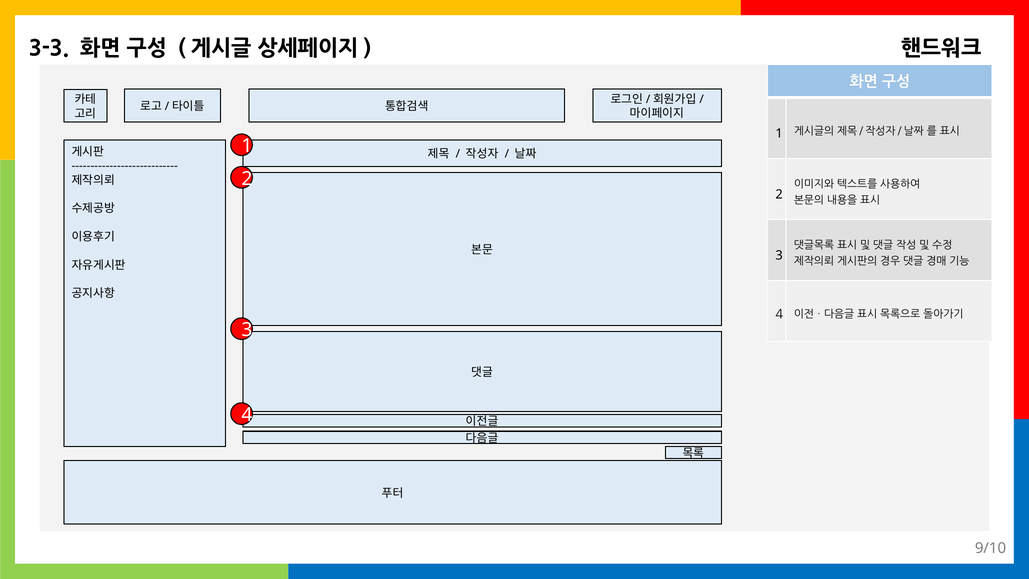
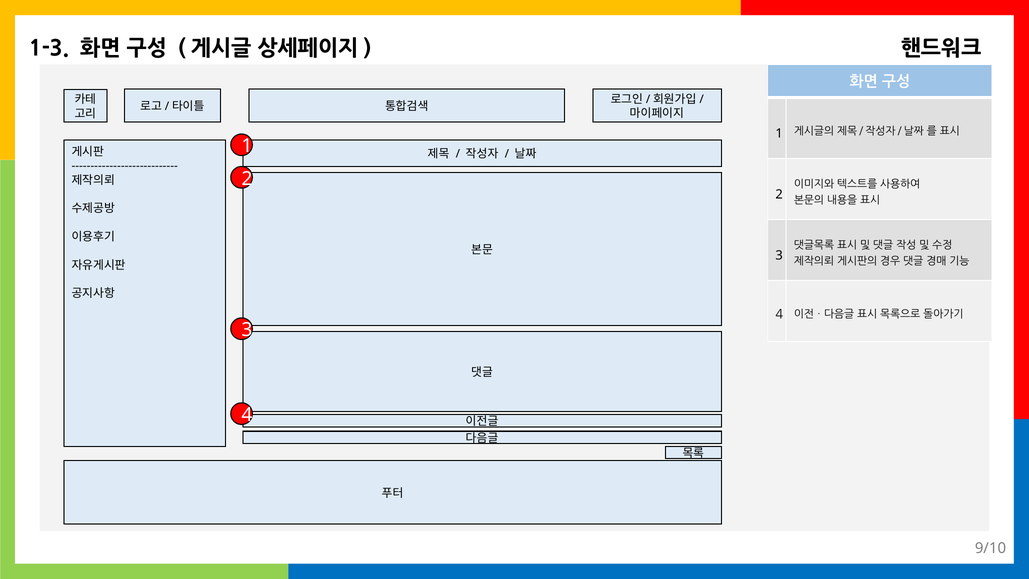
3-3: 3-3 -> 1-3 (49, 49)
